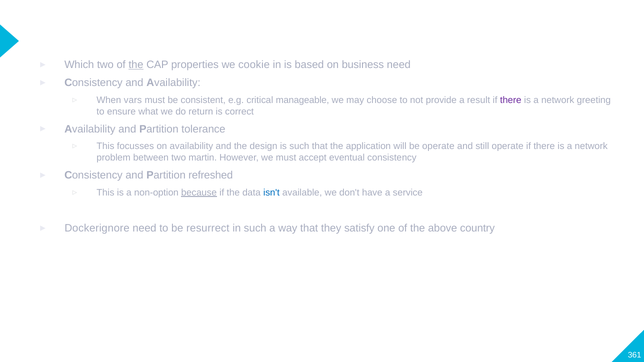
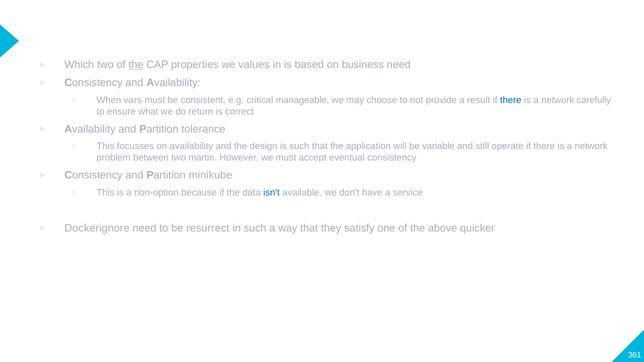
cookie: cookie -> values (254, 65)
there colour: purple -> blue (511, 100)
greeting: greeting -> carefully (594, 100)
be operate: operate -> variable (438, 146)
refreshed: refreshed -> minikube (211, 175)
because underline: present -> none (199, 193)
country: country -> quicker (477, 228)
